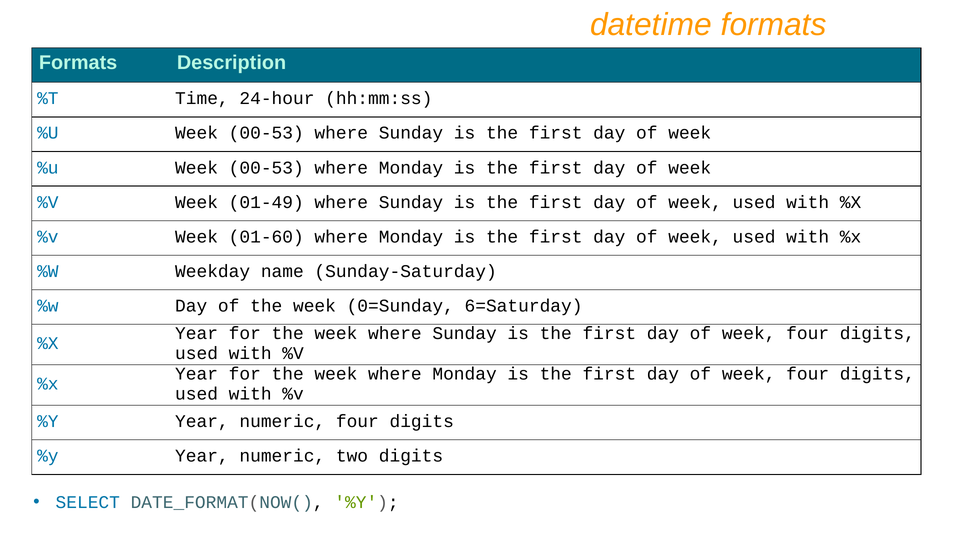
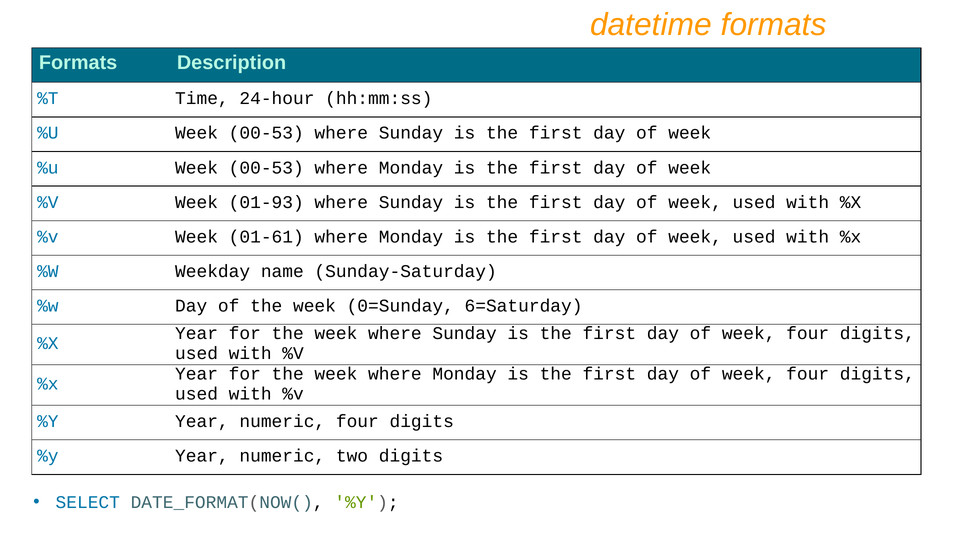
01-49: 01-49 -> 01-93 (266, 202)
01-60: 01-60 -> 01-61 (266, 237)
